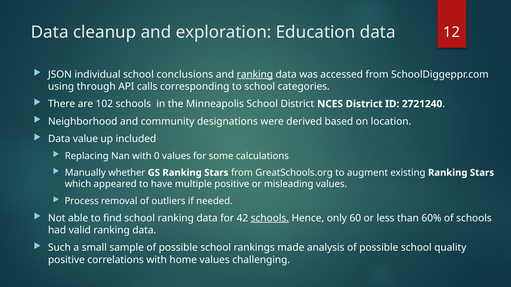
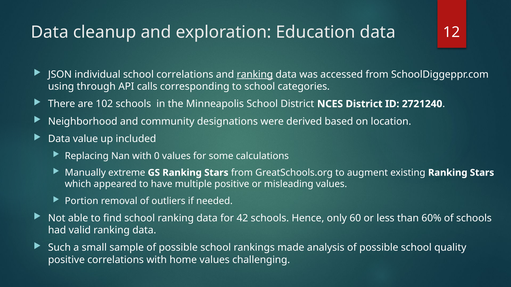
school conclusions: conclusions -> correlations (185, 74)
whether: whether -> extreme (127, 173)
Process: Process -> Portion (82, 201)
schools underline: present -> none (270, 218)
